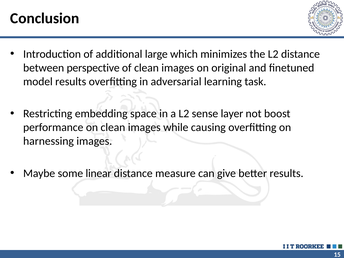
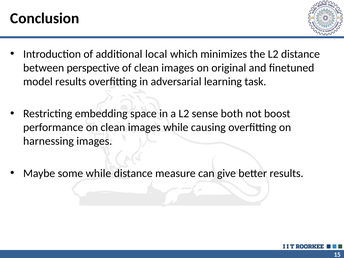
large: large -> local (156, 54)
layer: layer -> both (232, 114)
some linear: linear -> while (98, 173)
